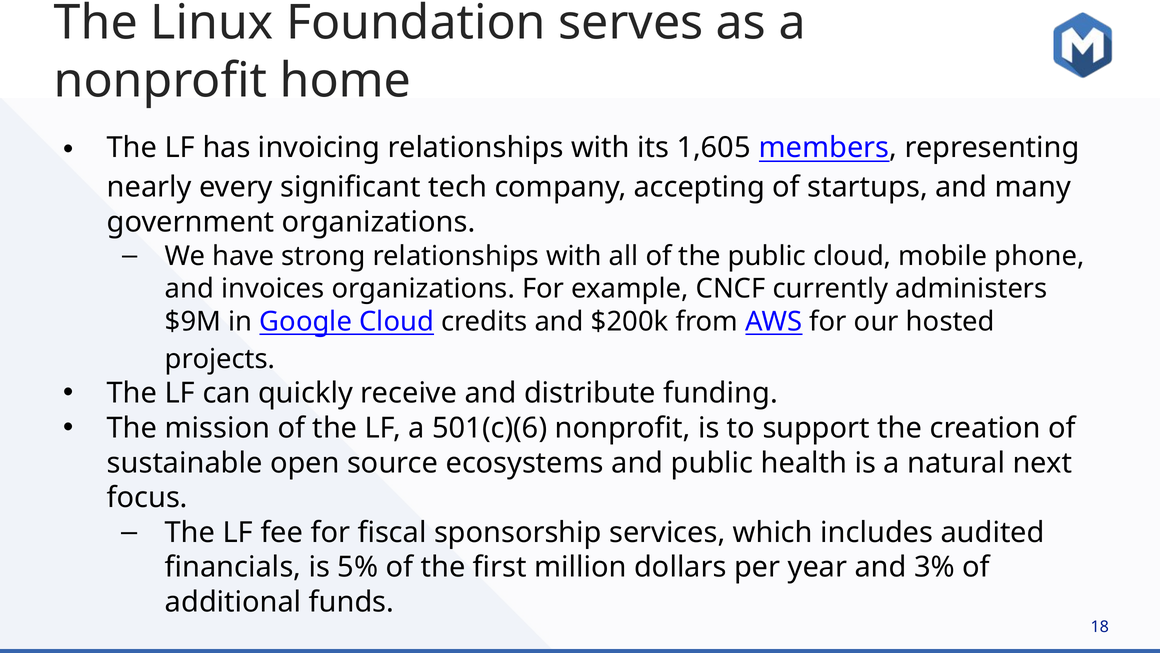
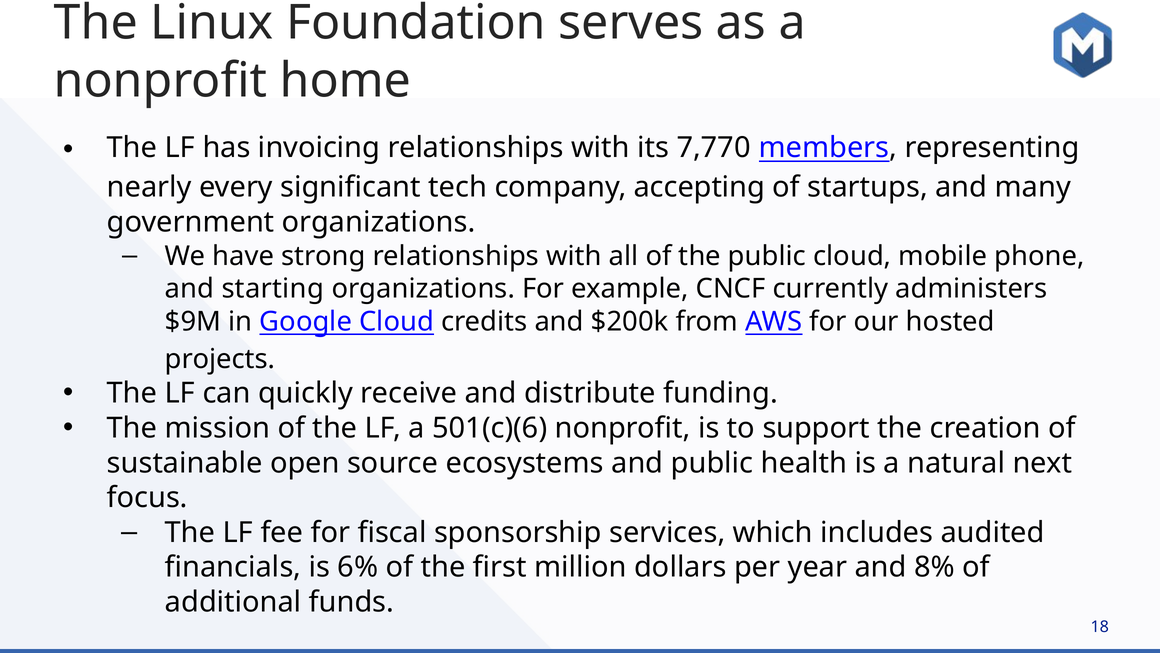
1,605: 1,605 -> 7,770 (714, 148)
invoices: invoices -> starting (273, 289)
5%: 5% -> 6% (358, 567)
3%: 3% -> 8% (935, 567)
